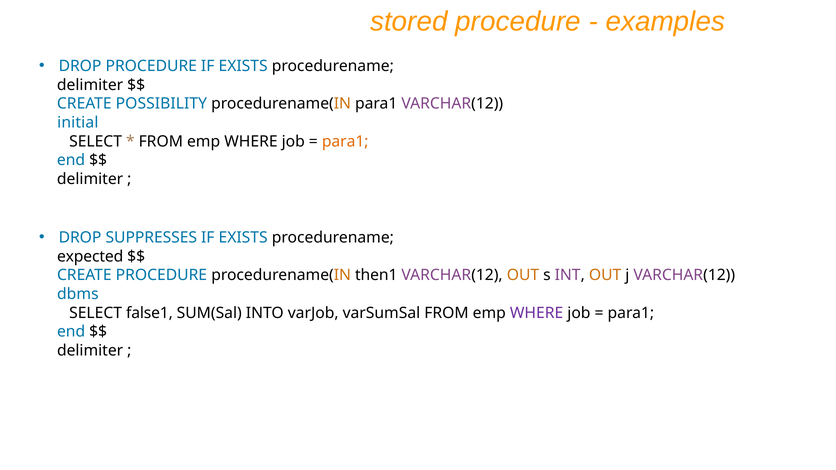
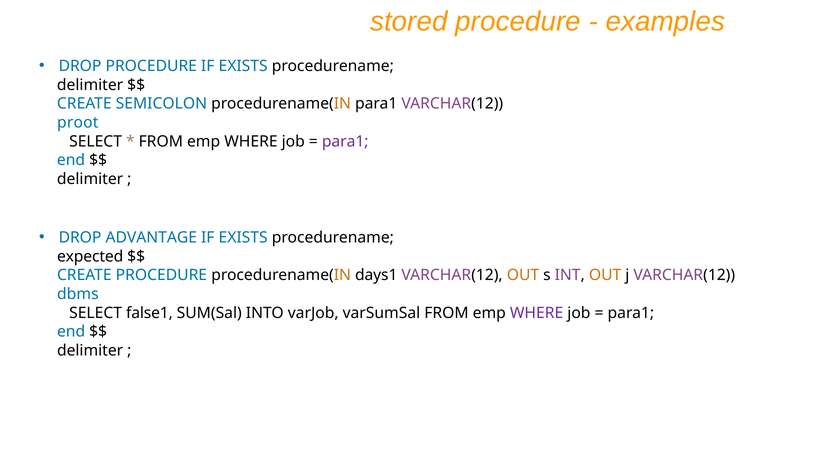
POSSIBILITY: POSSIBILITY -> SEMICOLON (161, 104)
initial: initial -> proot (78, 123)
para1 colour: orange -> purple (345, 141)
SUPPRESSES: SUPPRESSES -> ADVANTAGE (151, 238)
then1: then1 -> days1 (376, 275)
